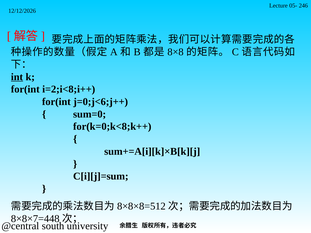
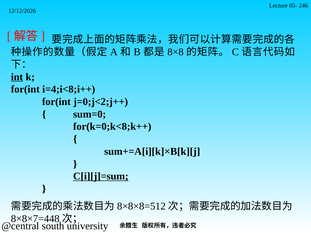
i=2;i<8;i++: i=2;i<8;i++ -> i=4;i<8;i++ (69, 89)
j=0;j<6;j++: j=0;j<6;j++ -> j=0;j<2;j++ (101, 102)
C[i][j]=sum underline: none -> present (101, 176)
